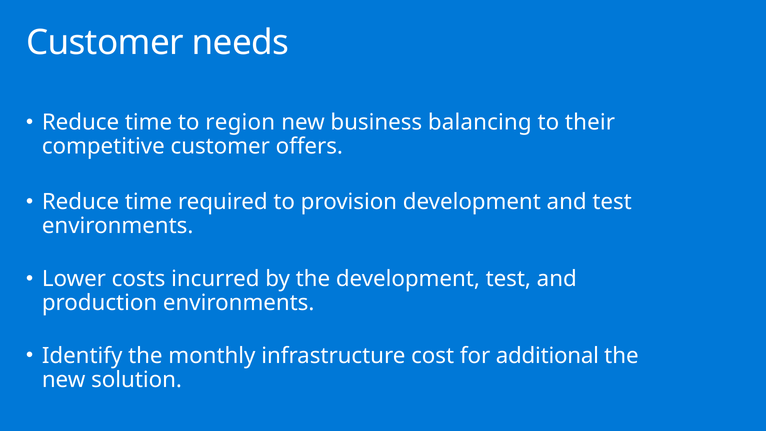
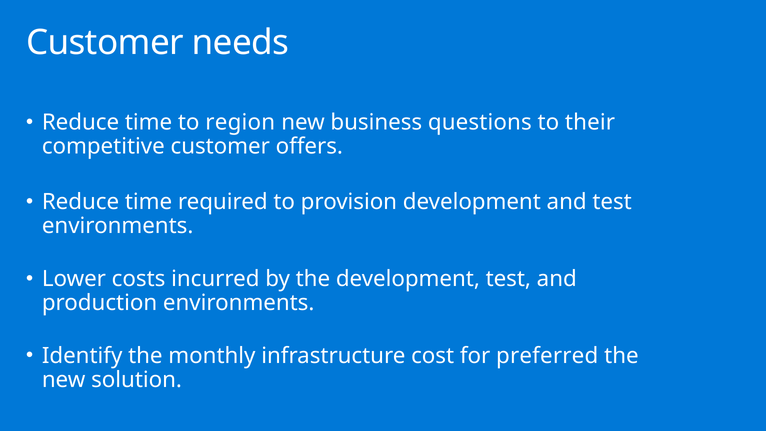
balancing: balancing -> questions (480, 122)
additional: additional -> preferred (547, 356)
